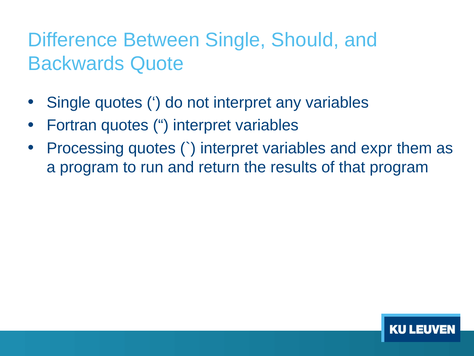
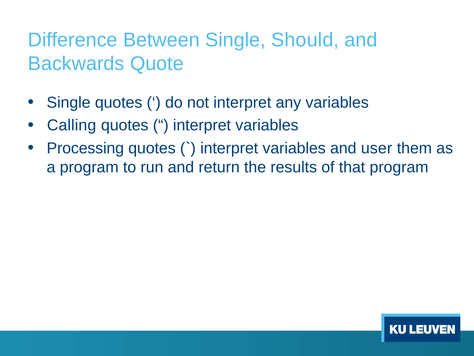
Fortran: Fortran -> Calling (72, 125)
expr: expr -> user (377, 148)
